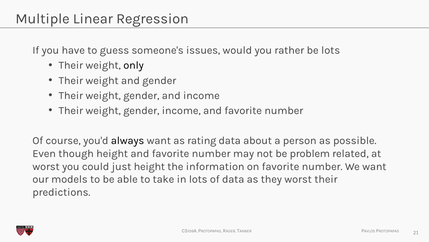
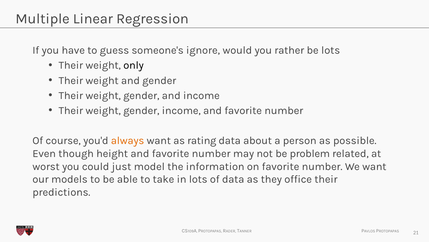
issues: issues -> ignore (203, 50)
always colour: black -> orange (128, 140)
just height: height -> model (149, 166)
they worst: worst -> office (298, 179)
